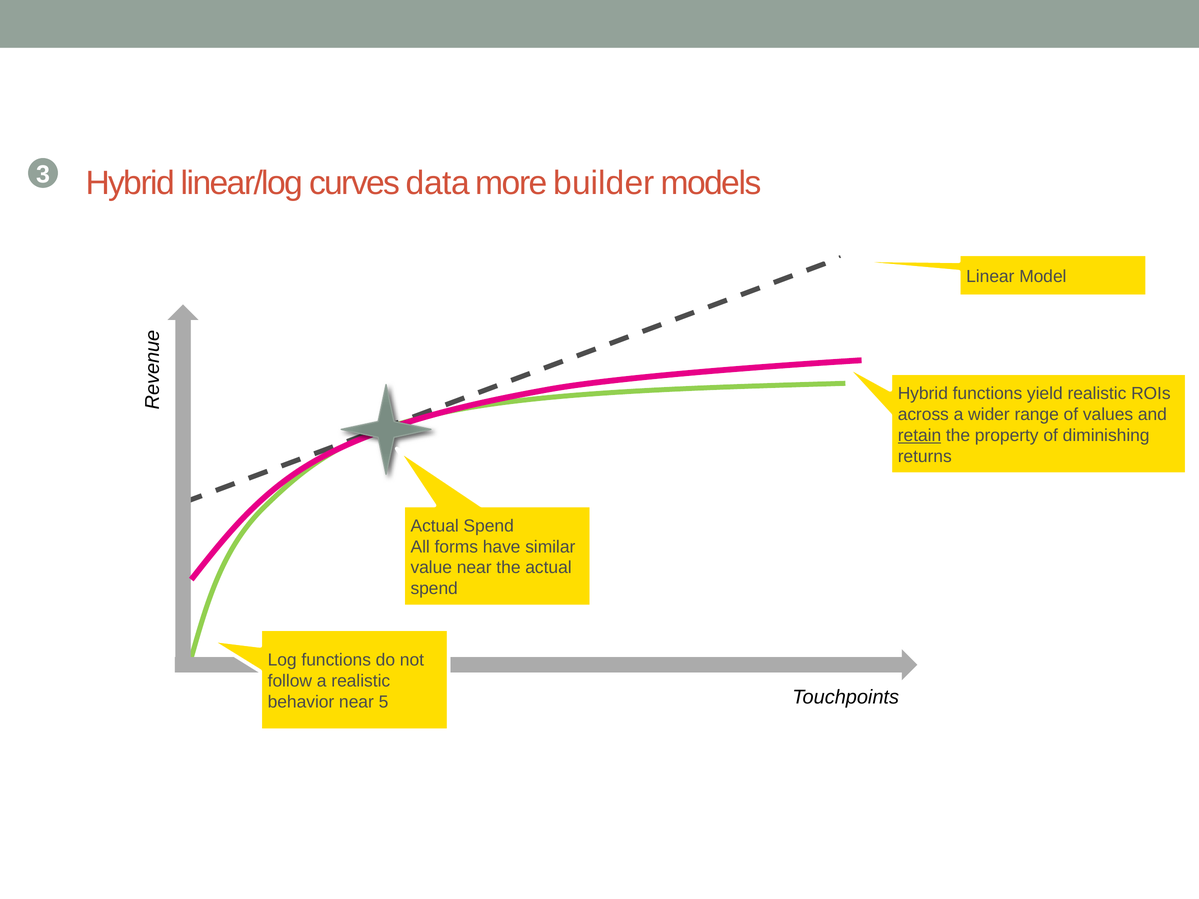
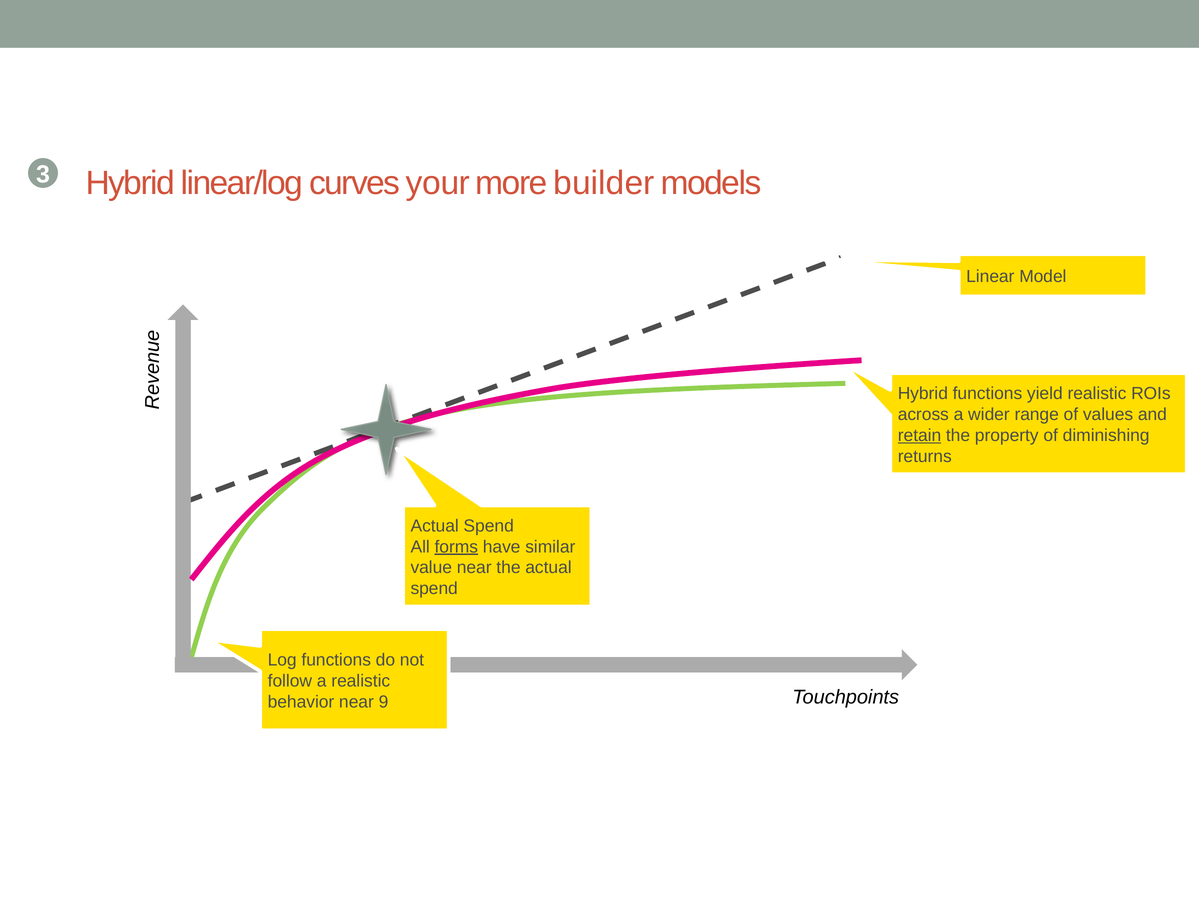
data: data -> your (438, 183)
forms underline: none -> present (456, 547)
5: 5 -> 9 (384, 702)
